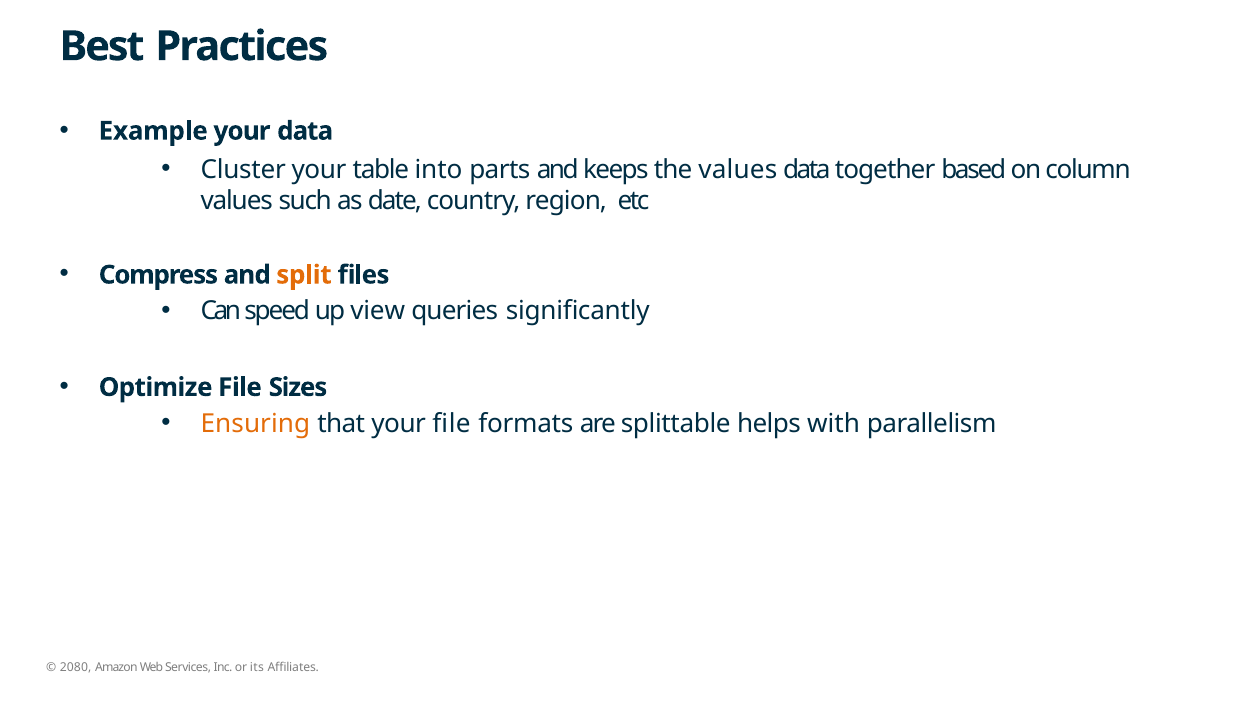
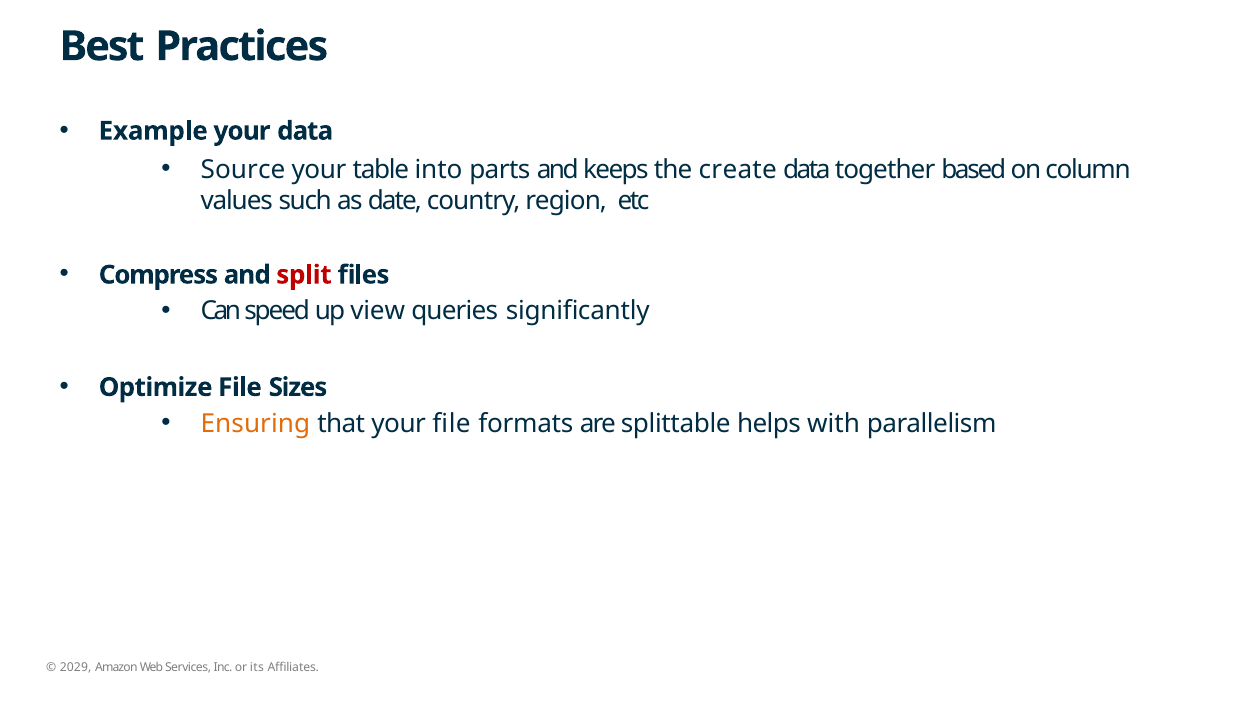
Cluster: Cluster -> Source (243, 169)
the values: values -> create (738, 169)
split colour: orange -> red (304, 275)
2080: 2080 -> 2029 (76, 667)
